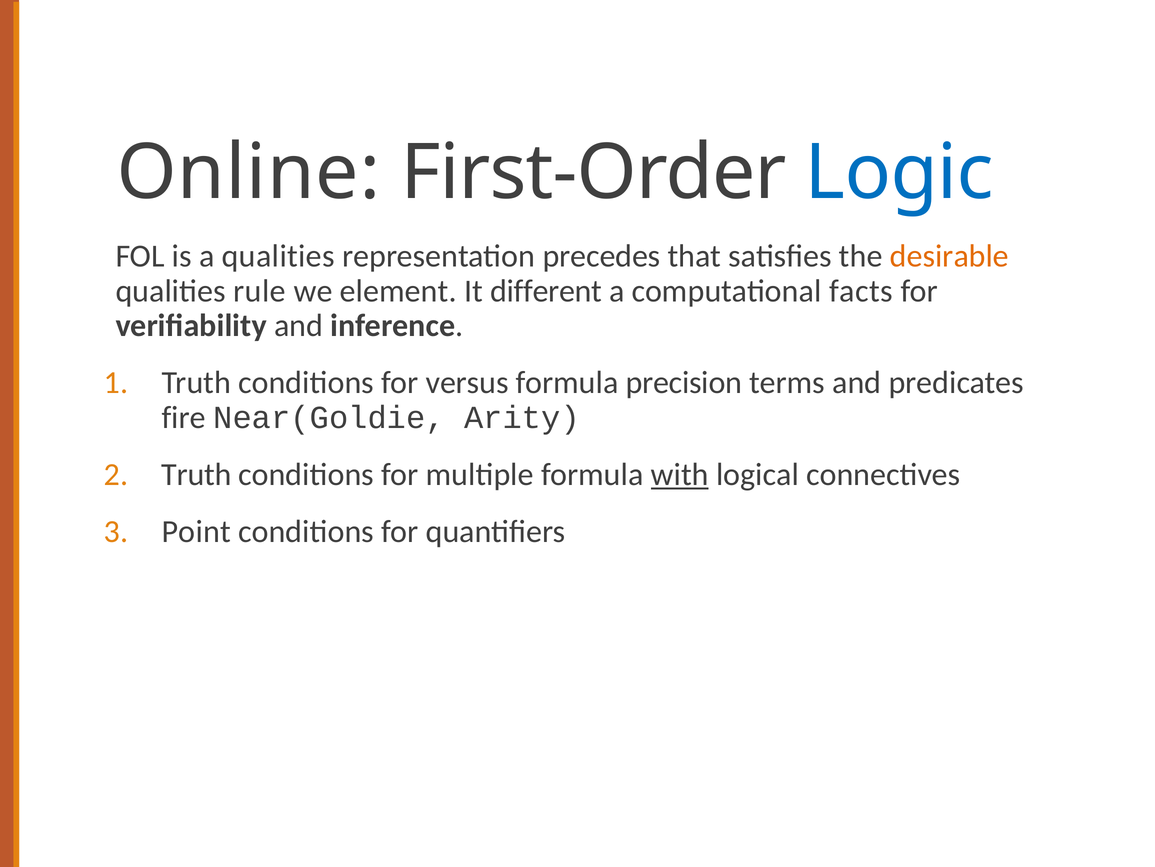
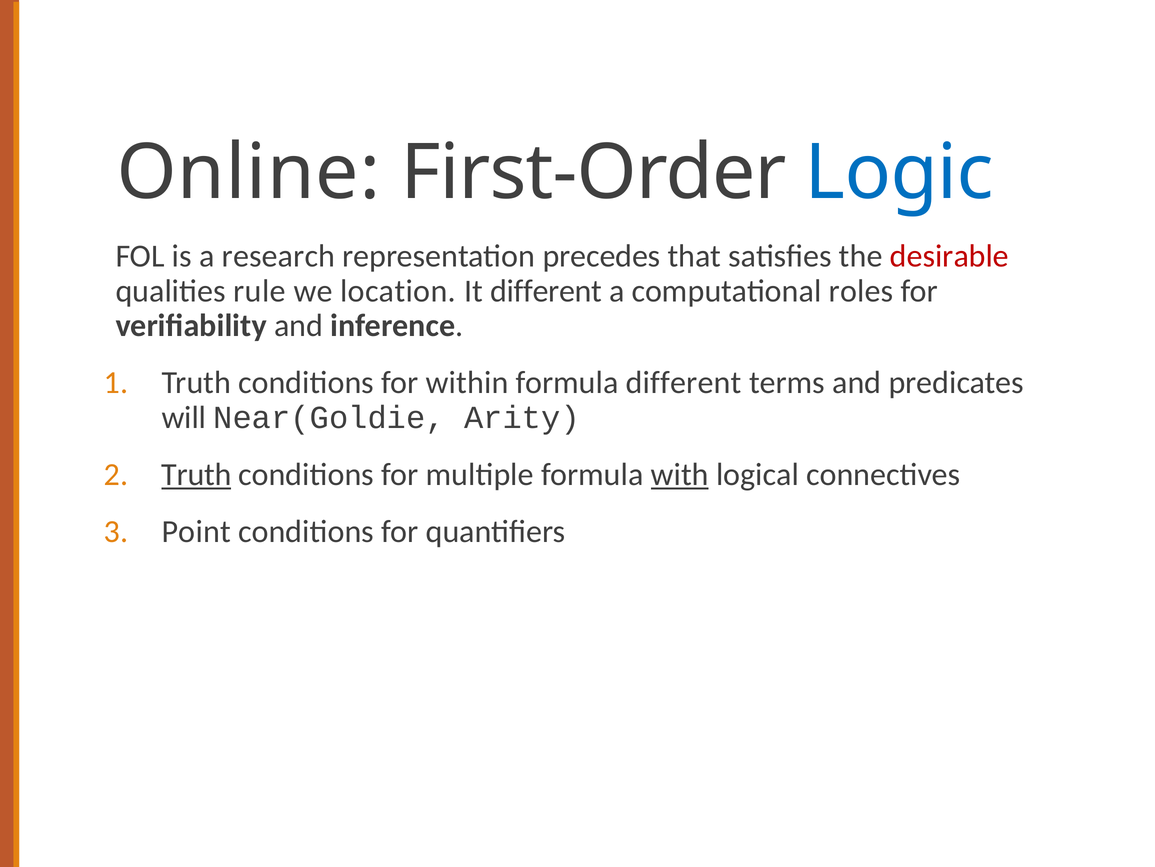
a qualities: qualities -> research (278, 256)
desirable colour: orange -> red (949, 256)
element: element -> location (398, 291)
facts: facts -> roles (861, 291)
versus: versus -> within (467, 382)
formula precision: precision -> different (684, 382)
fire: fire -> will (184, 417)
Truth underline: none -> present (196, 474)
